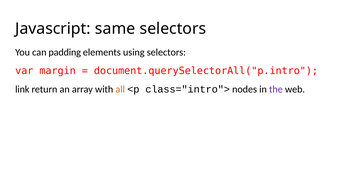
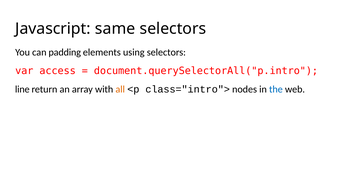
margin: margin -> access (58, 71)
link: link -> line (22, 89)
the colour: purple -> blue (276, 89)
